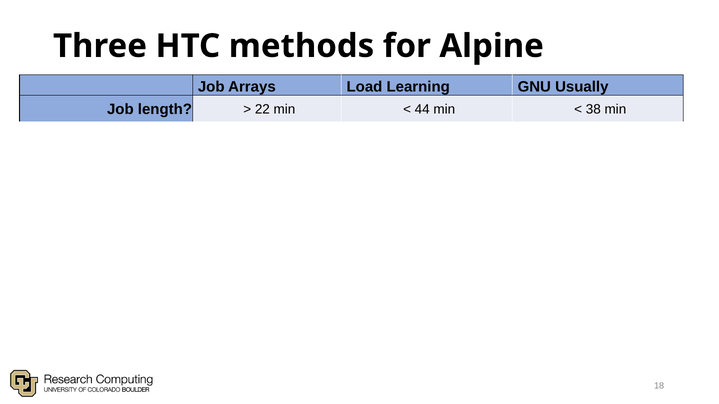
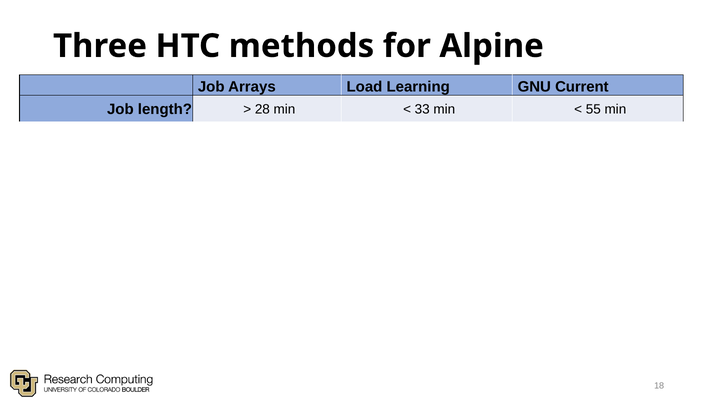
Usually: Usually -> Current (582, 87)
22: 22 -> 28 (262, 109)
44: 44 -> 33 (422, 109)
38: 38 -> 55 (593, 109)
